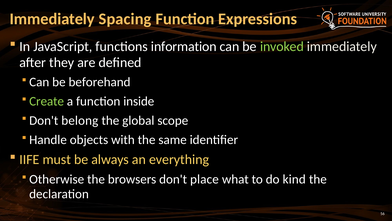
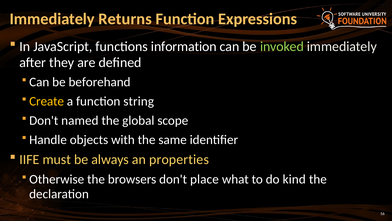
Spacing: Spacing -> Returns (125, 19)
Create colour: light green -> yellow (47, 101)
inside: inside -> string (139, 101)
belong: belong -> named (80, 120)
everything: everything -> properties (179, 159)
